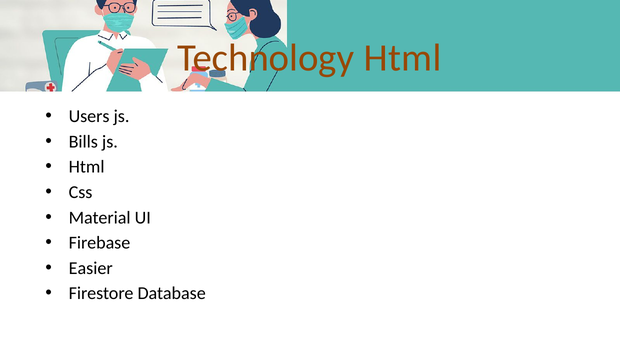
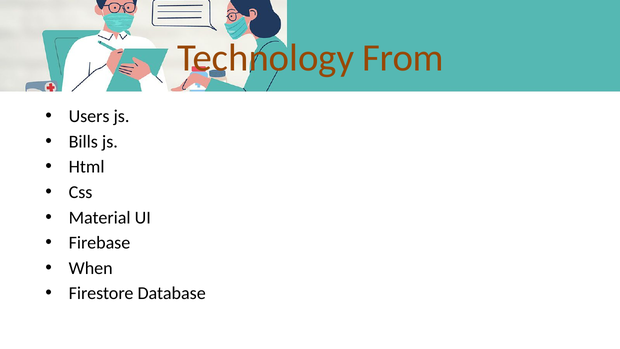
Technology Html: Html -> From (403, 58)
Easier: Easier -> When (91, 268)
